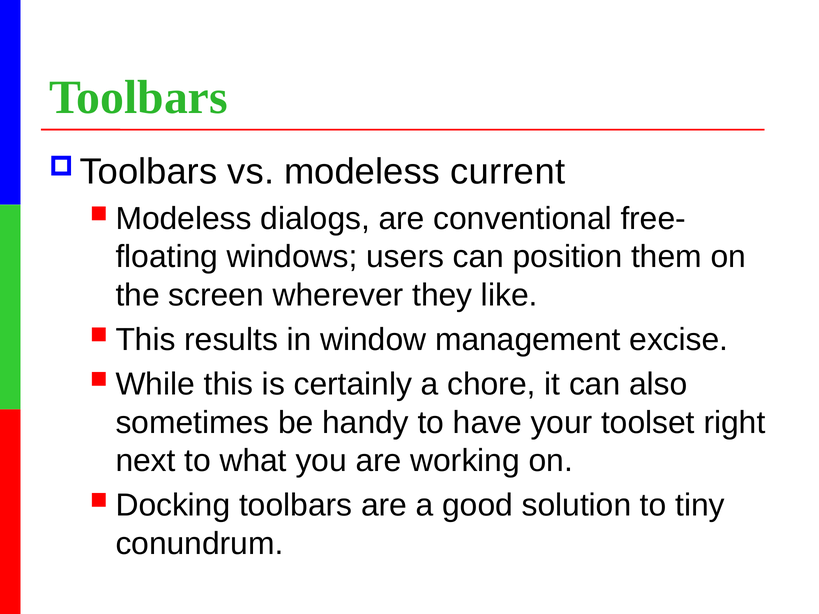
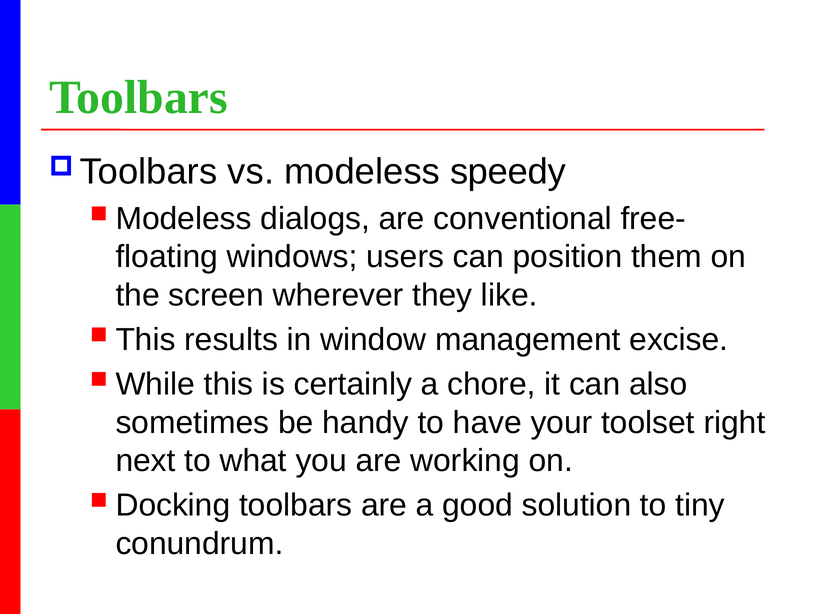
current: current -> speedy (508, 172)
